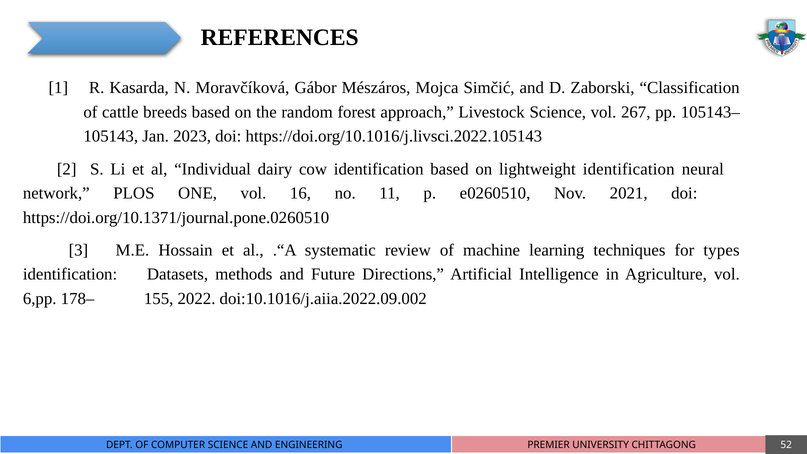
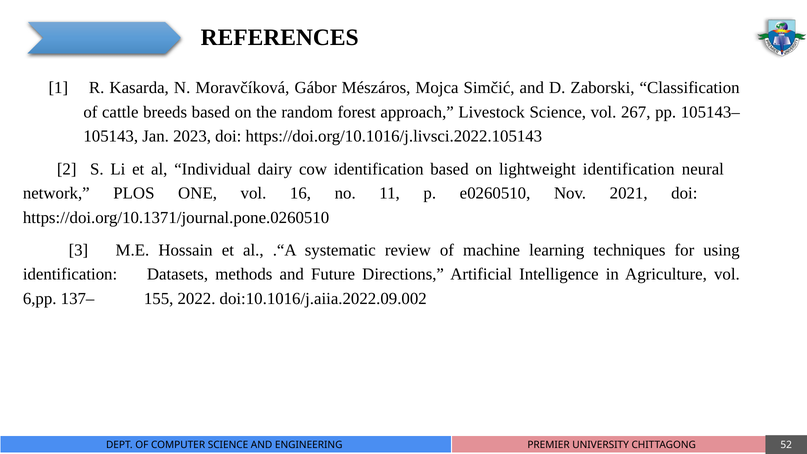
types: types -> using (722, 250)
178–: 178– -> 137– (78, 299)
